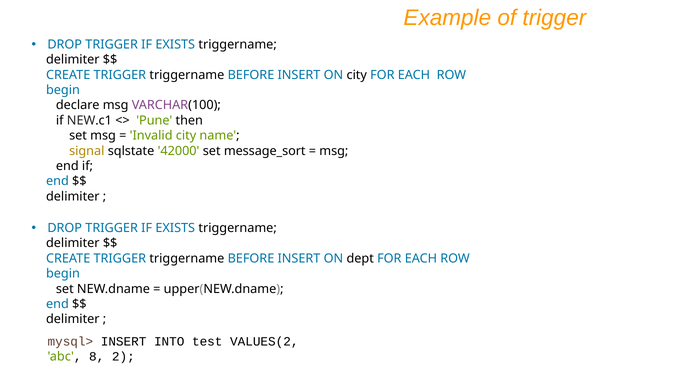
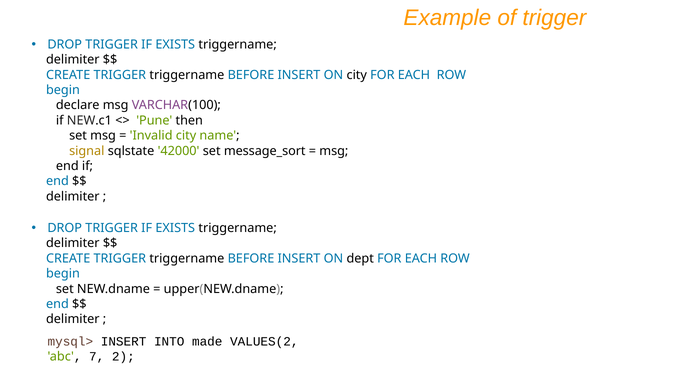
test: test -> made (207, 342)
8: 8 -> 7 (97, 357)
